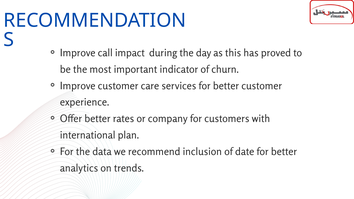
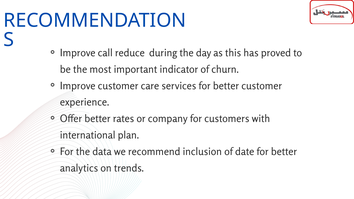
impact: impact -> reduce (130, 53)
